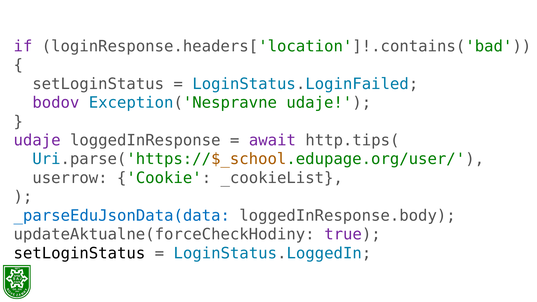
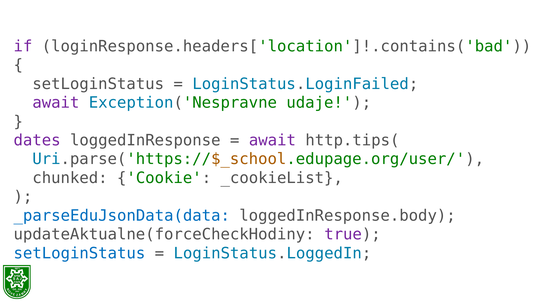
bodov: bodov -> await (56, 103)
udaje: udaje -> dates (37, 140)
userrow: userrow -> chunked (70, 178)
setLoginStatus colour: black -> blue (79, 253)
